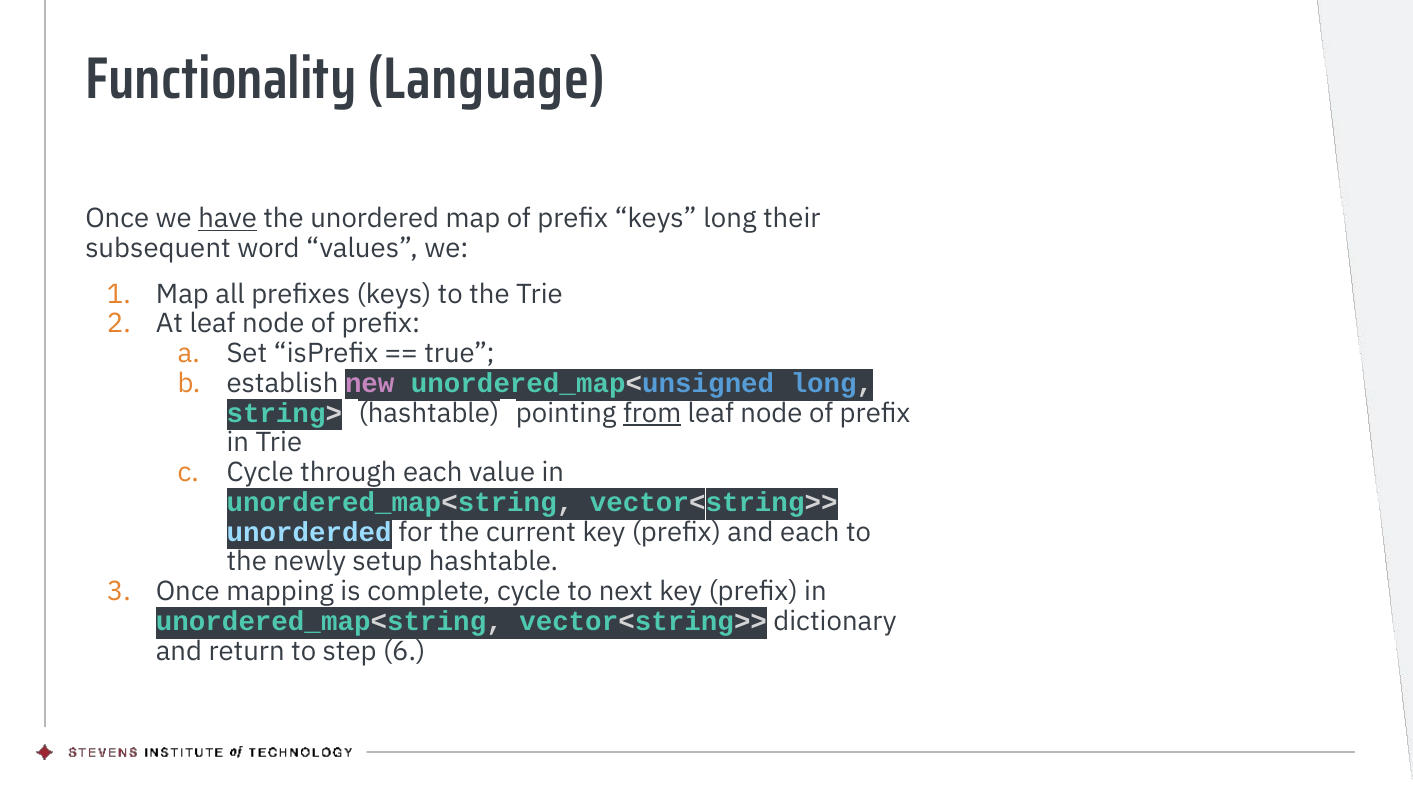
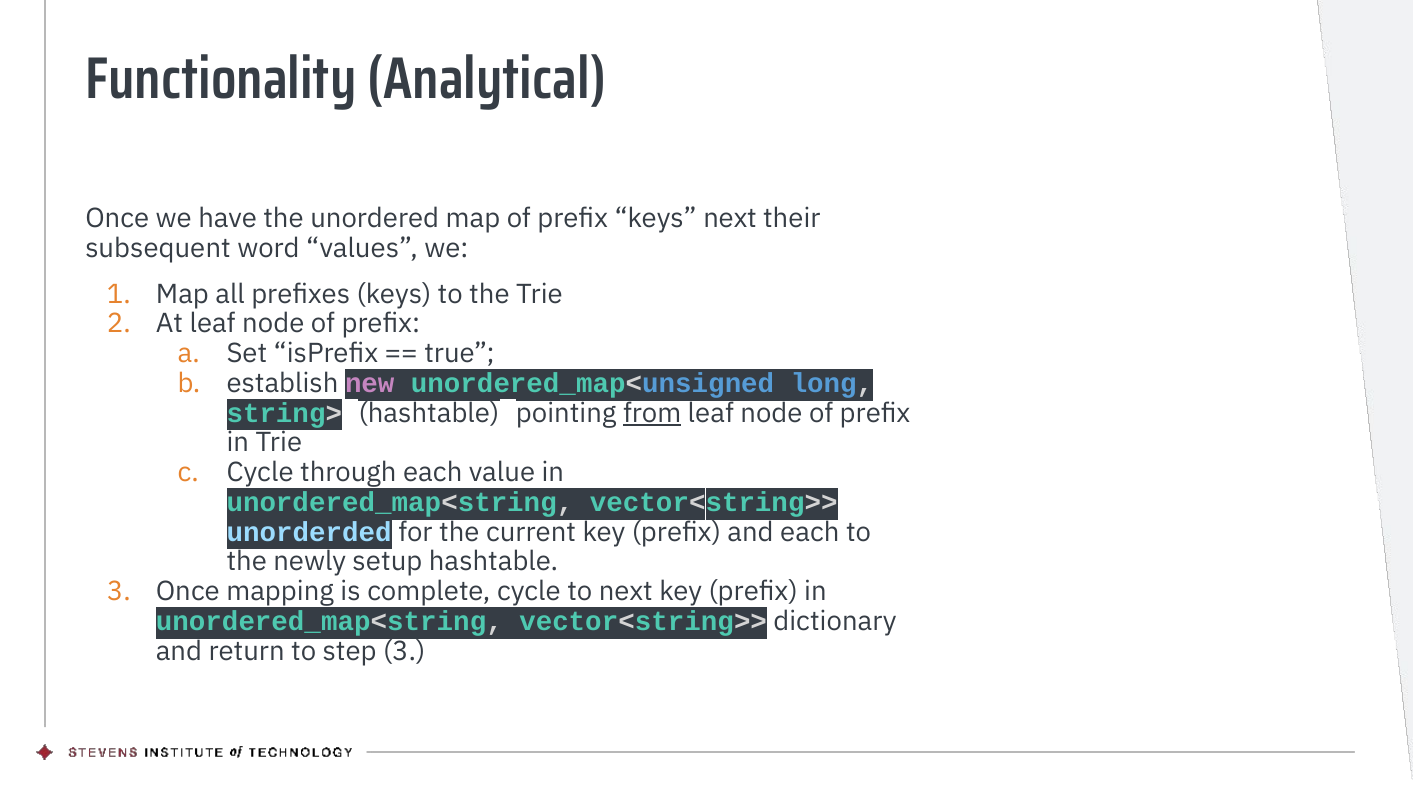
Language: Language -> Analytical (487, 79)
have underline: present -> none (228, 219)
keys long: long -> next (730, 219)
step 6: 6 -> 3 (404, 651)
